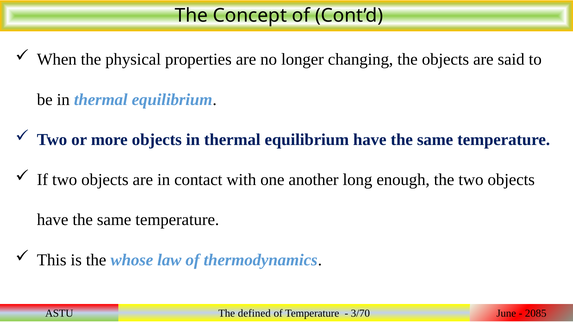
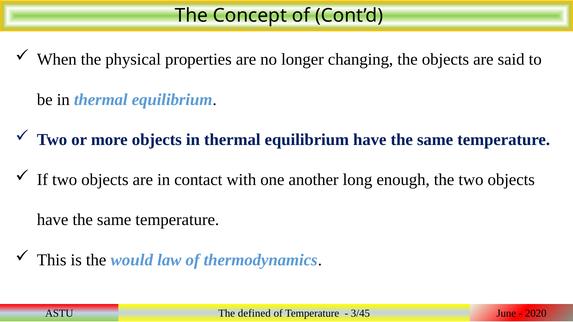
whose: whose -> would (132, 260)
3/70: 3/70 -> 3/45 (360, 314)
2085: 2085 -> 2020 (536, 314)
